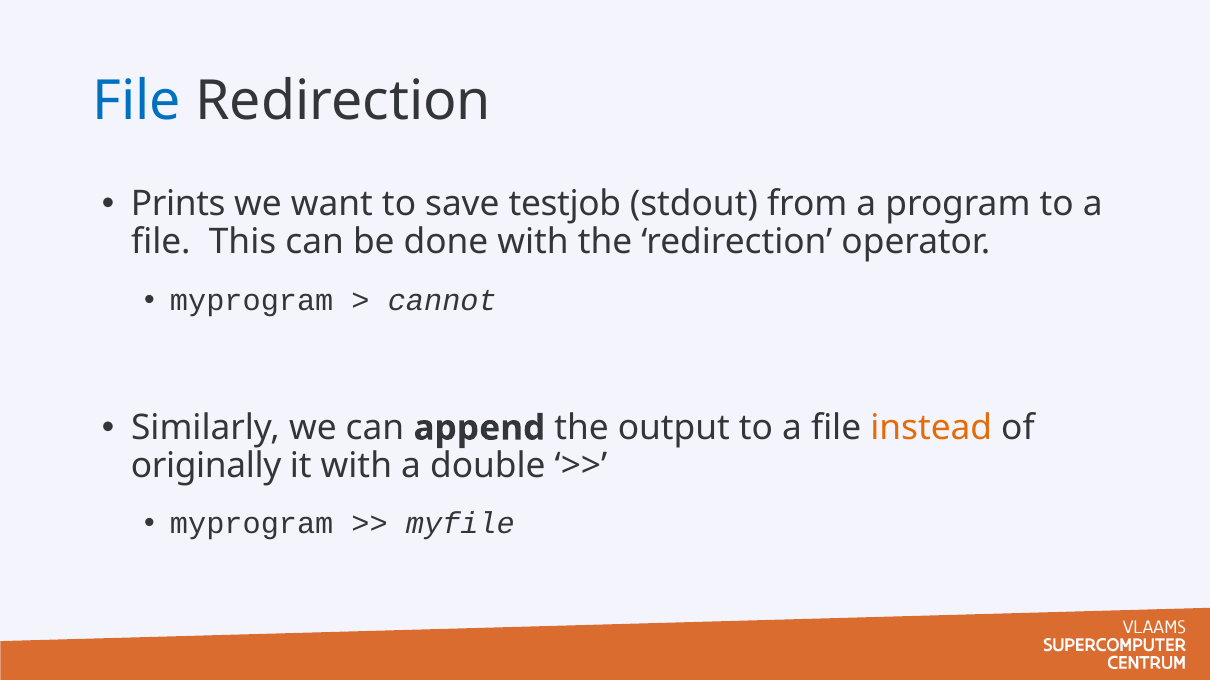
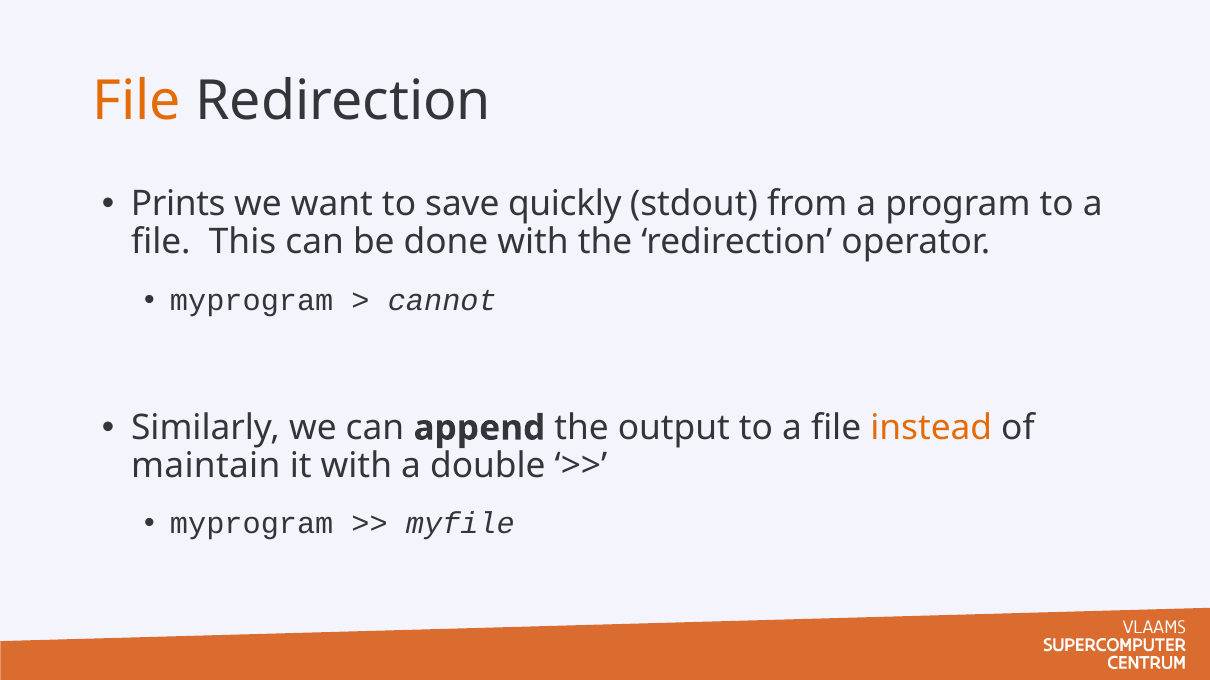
File colour: blue -> orange (137, 102)
testjob: testjob -> quickly (565, 205)
originally: originally -> maintain (206, 466)
